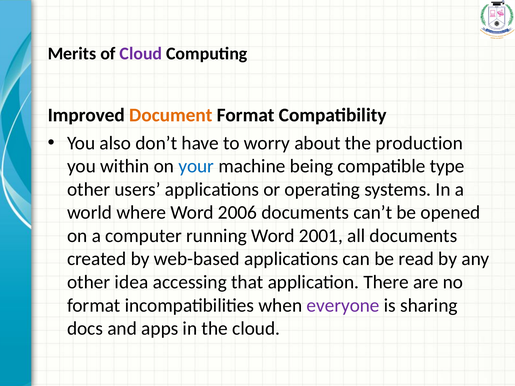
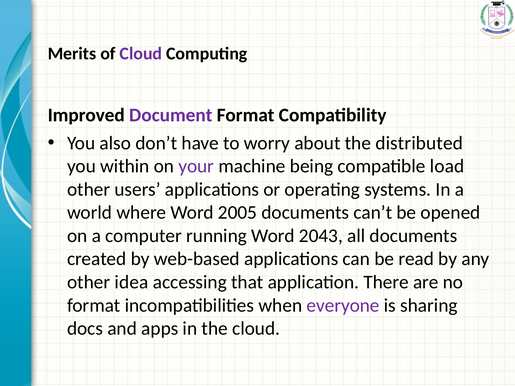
Document colour: orange -> purple (171, 115)
production: production -> distributed (419, 143)
your colour: blue -> purple (196, 166)
type: type -> load (447, 166)
2006: 2006 -> 2005 (238, 213)
2001: 2001 -> 2043 (321, 236)
